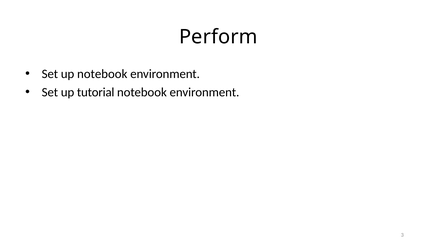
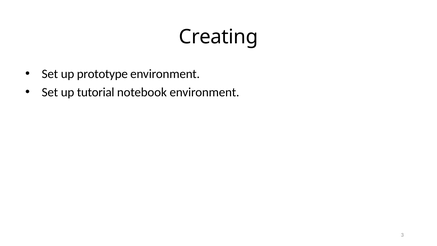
Perform: Perform -> Creating (219, 37)
up notebook: notebook -> prototype (102, 74)
